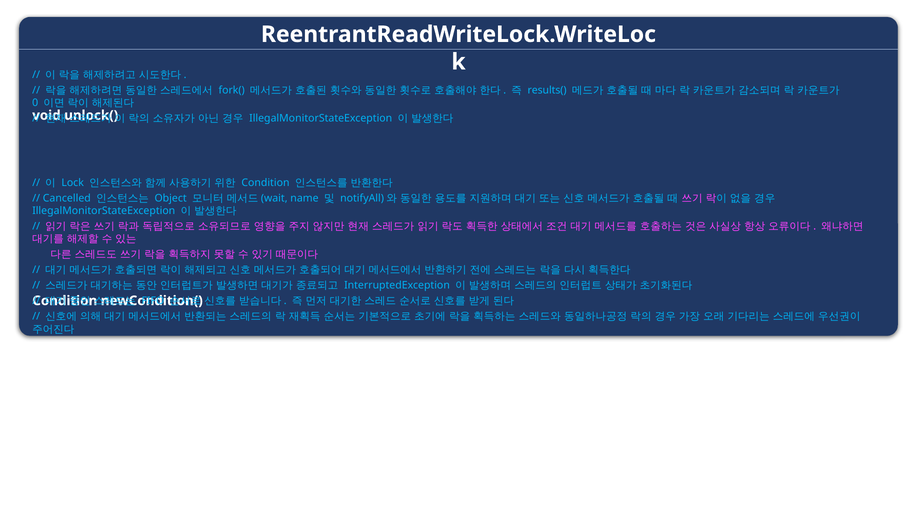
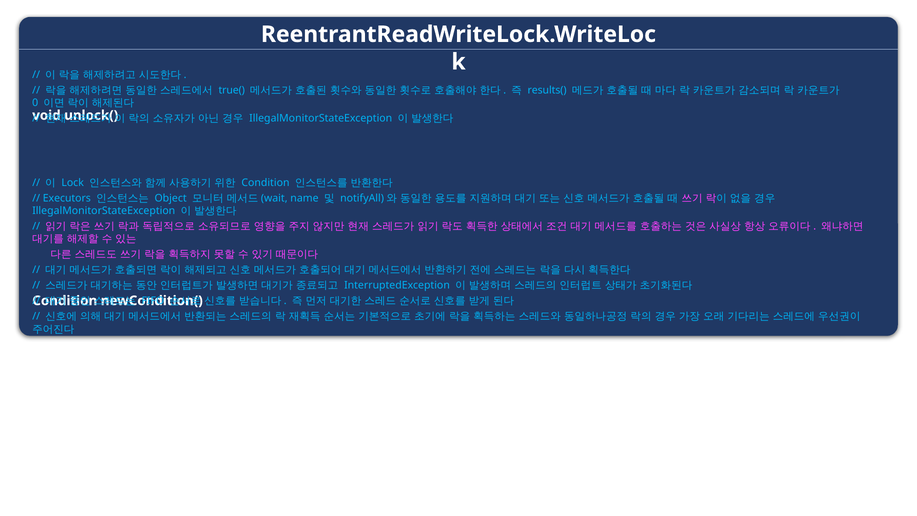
fork(: fork( -> true( (232, 90)
Cancelled: Cancelled -> Executors (67, 198)
